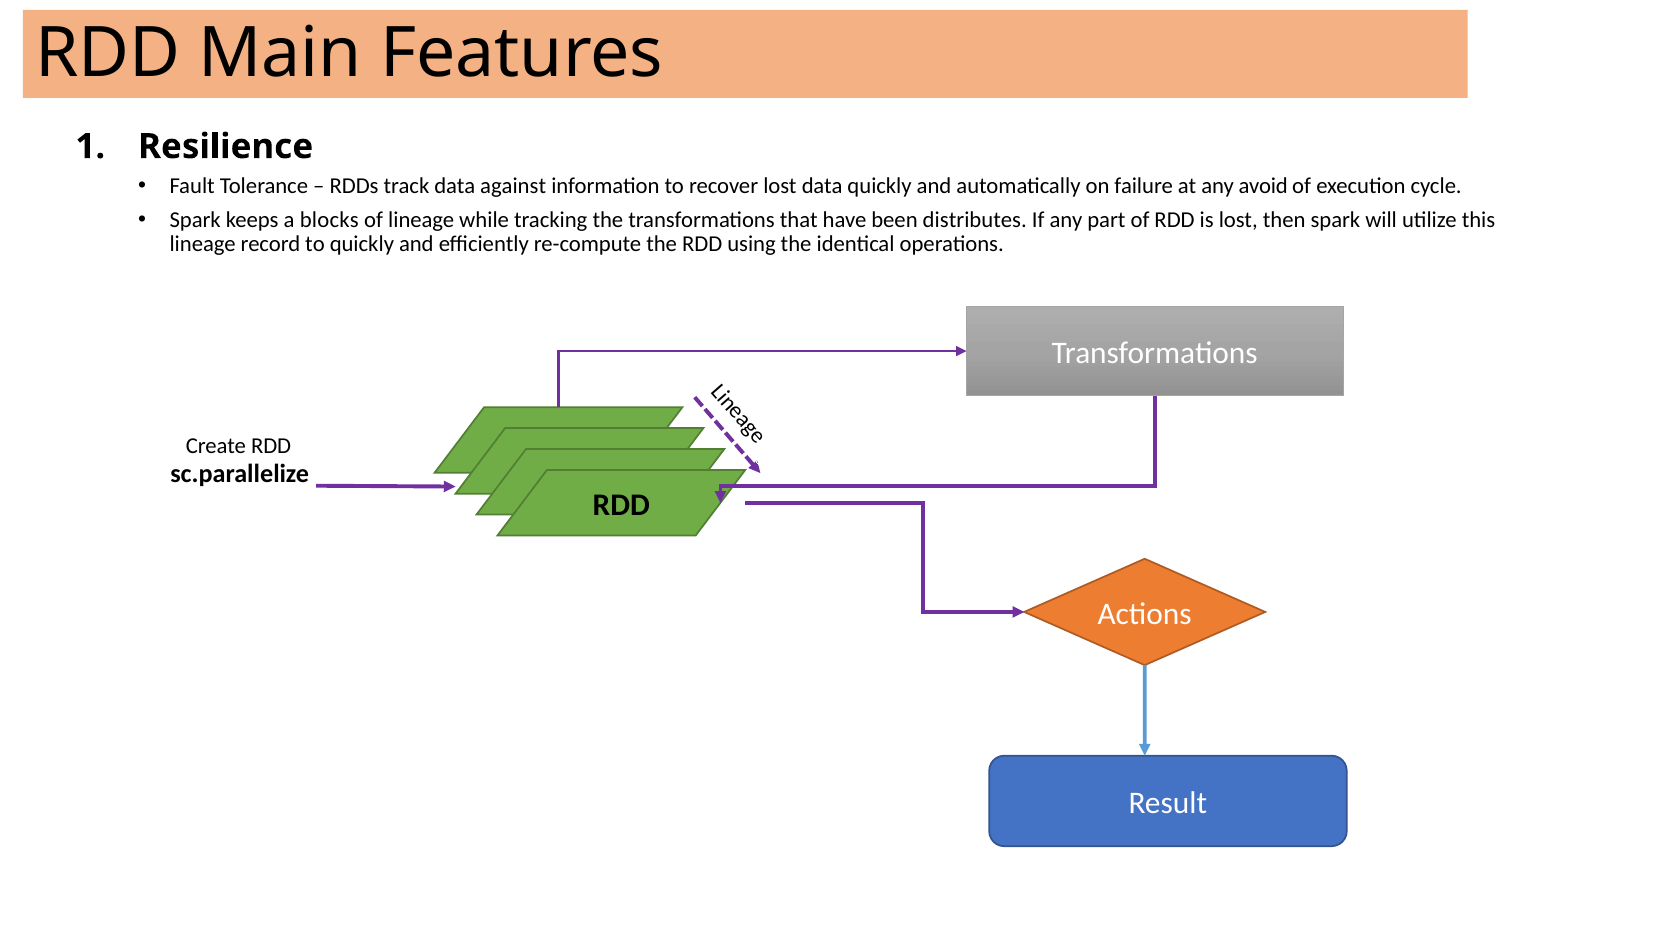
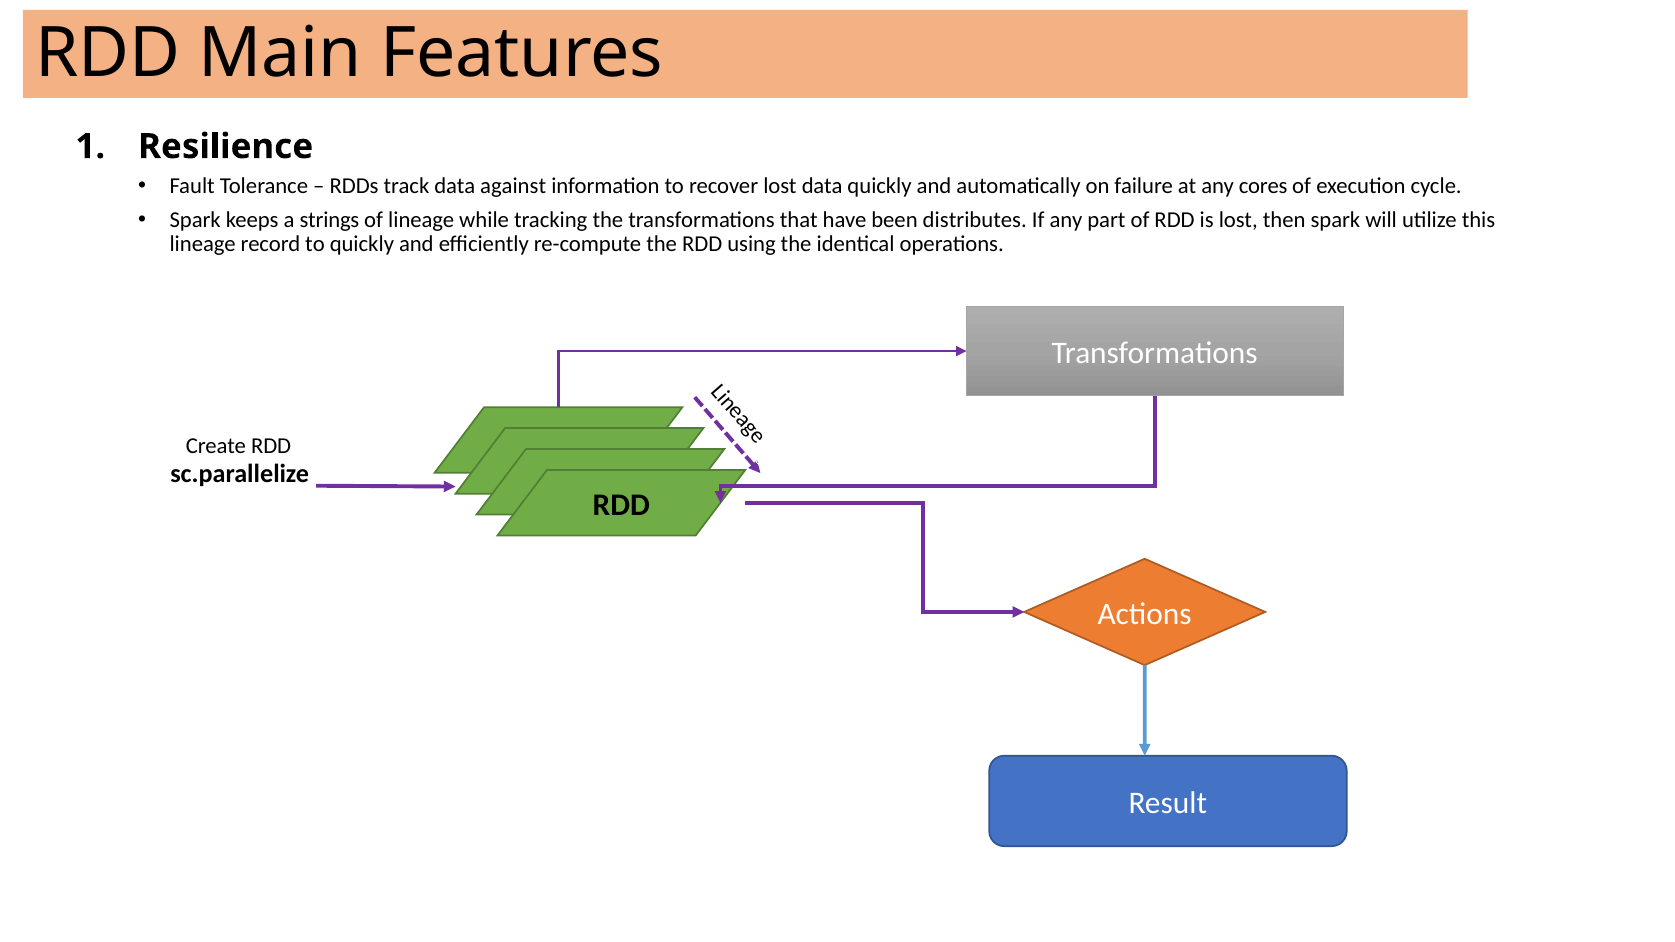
avoid: avoid -> cores (1263, 186)
blocks: blocks -> strings (329, 220)
